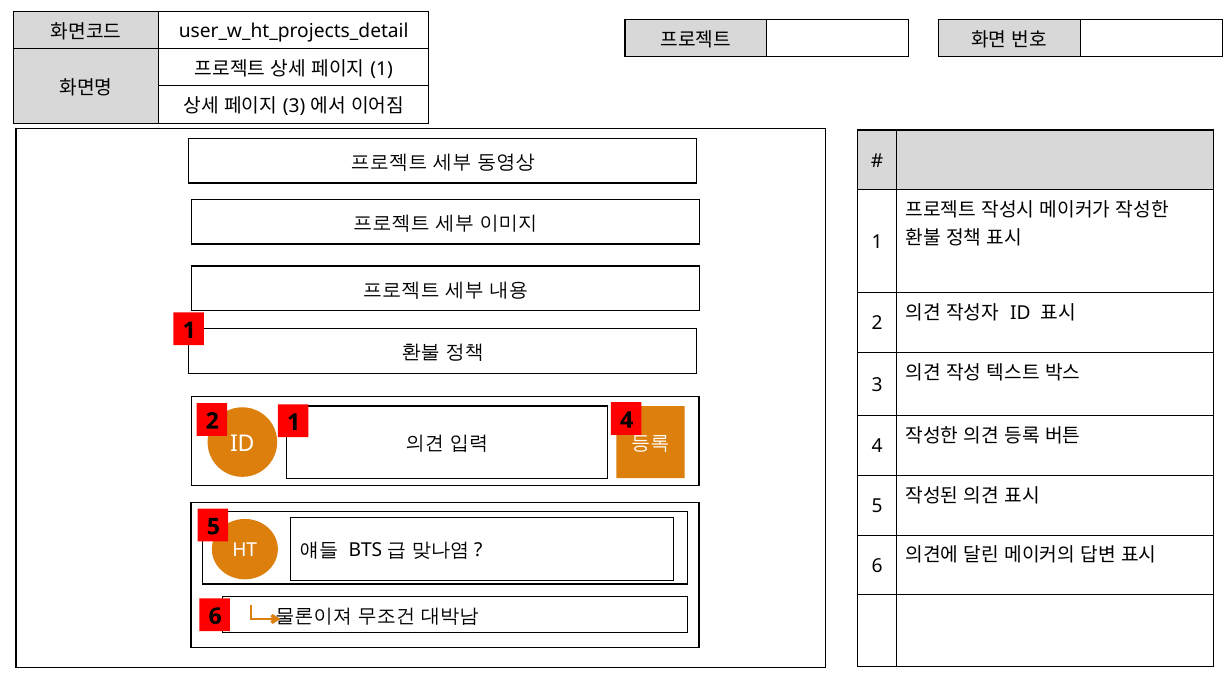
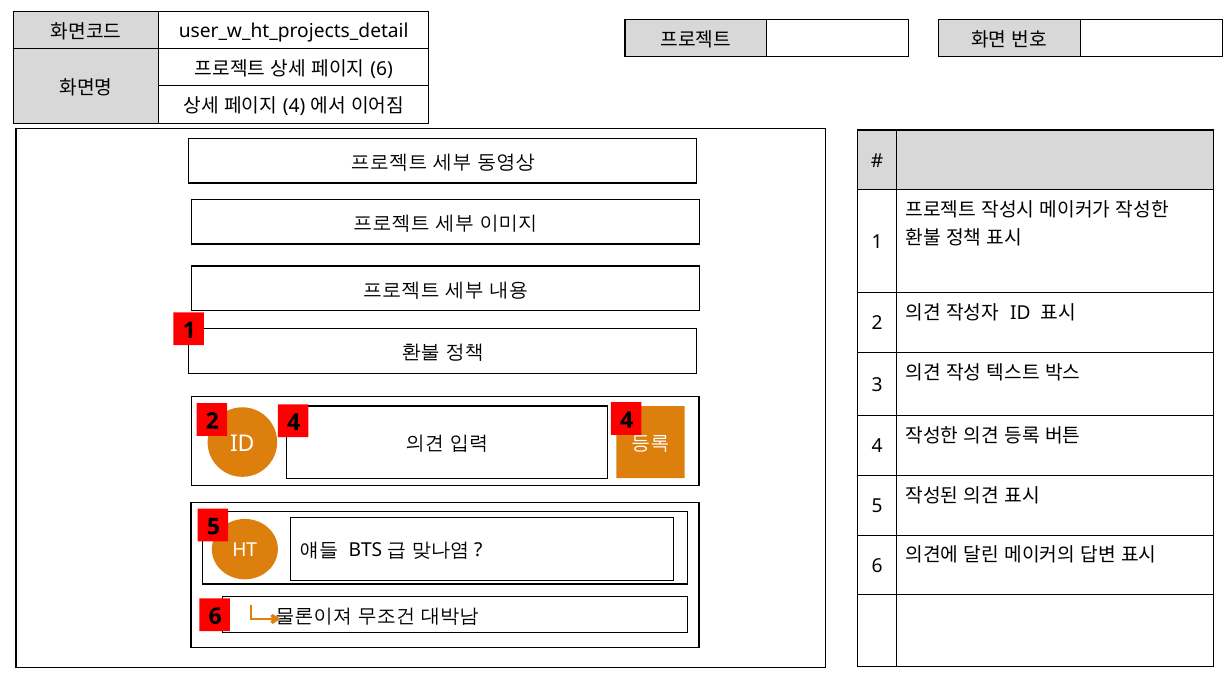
1: 1 -> 6 (382, 69)
3: 3 -> 4 (294, 107)
2 1: 1 -> 4 (294, 423)
